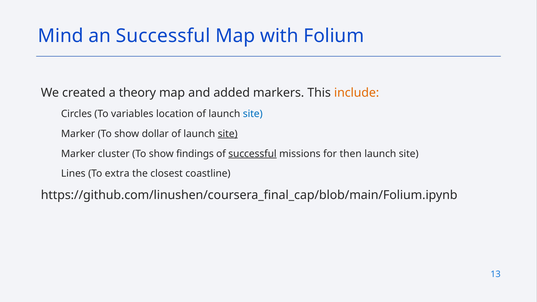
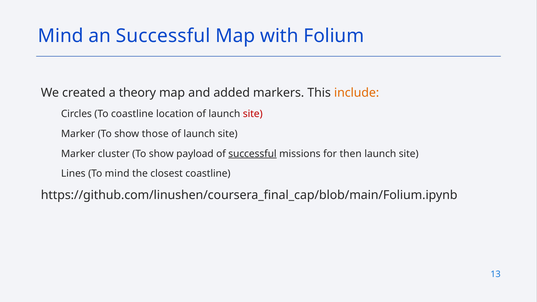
To variables: variables -> coastline (132, 114)
site colour: blue -> red (253, 114)
dollar: dollar -> those (155, 134)
site underline: present -> none (228, 134)
findings: findings -> payload (195, 154)
To extra: extra -> mind (117, 174)
